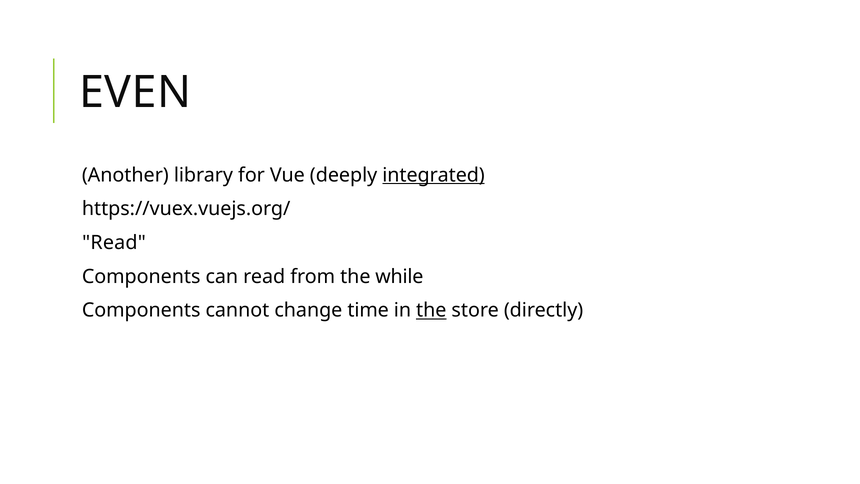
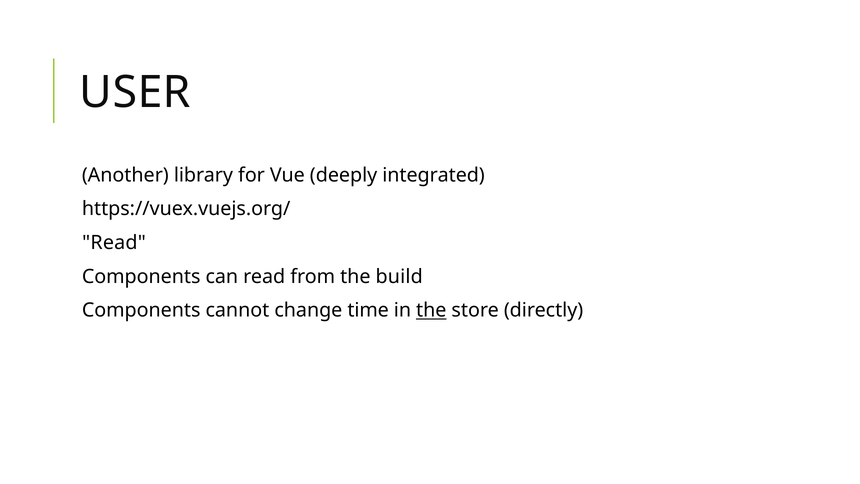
EVEN: EVEN -> USER (135, 92)
integrated underline: present -> none (434, 175)
while: while -> build (399, 276)
